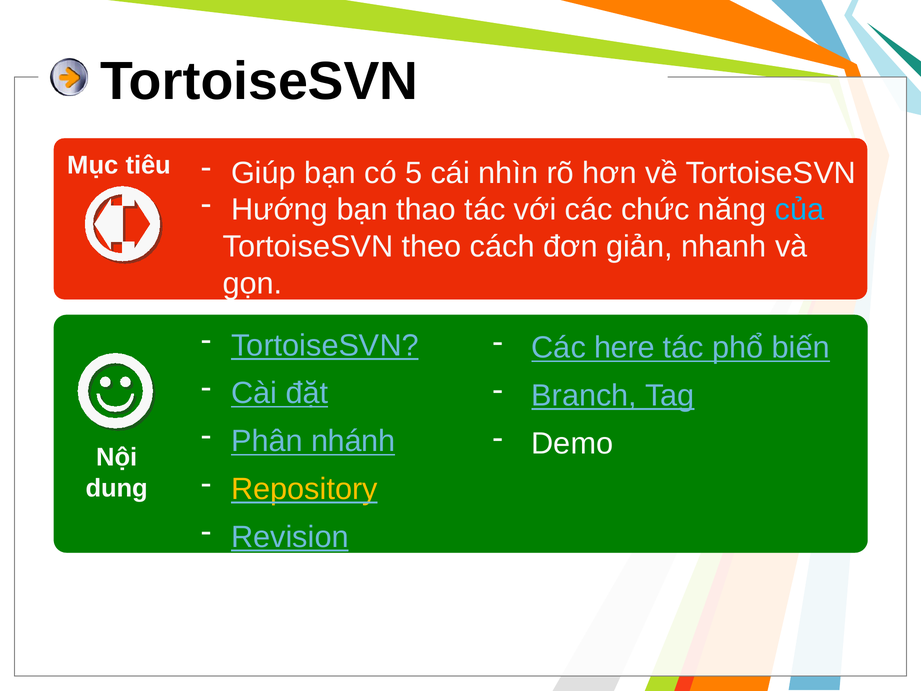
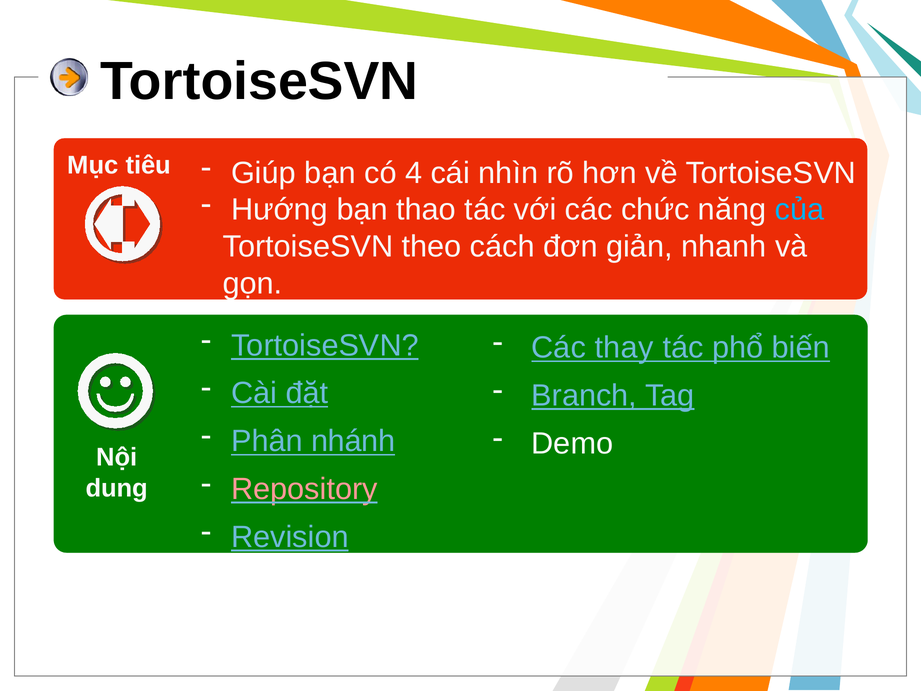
5: 5 -> 4 (414, 173)
here: here -> thay (624, 348)
Repository colour: yellow -> pink (304, 489)
